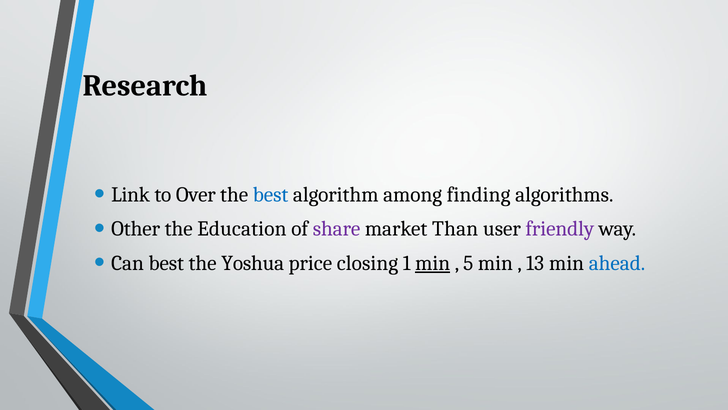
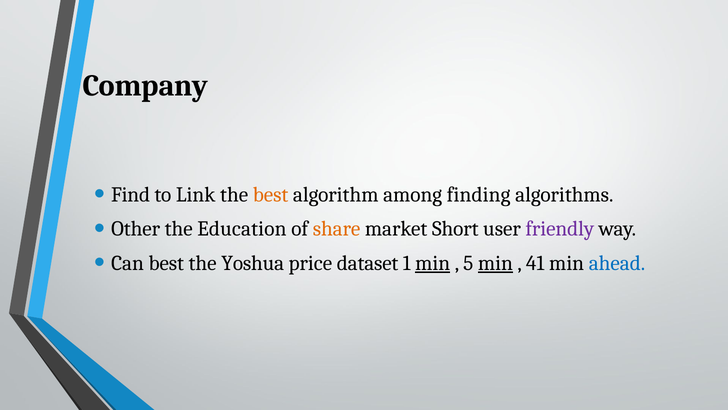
Research: Research -> Company (145, 86)
Link: Link -> Find (131, 194)
Over: Over -> Link (196, 194)
best colour: blue -> orange (271, 194)
share colour: purple -> orange (337, 229)
Than: Than -> Short (455, 229)
closing: closing -> dataset (368, 263)
min underline: none -> present (495, 263)
13: 13 -> 41 (535, 263)
